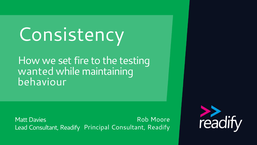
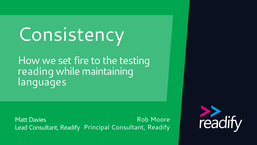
wanted: wanted -> reading (36, 71)
behaviour: behaviour -> languages (42, 82)
